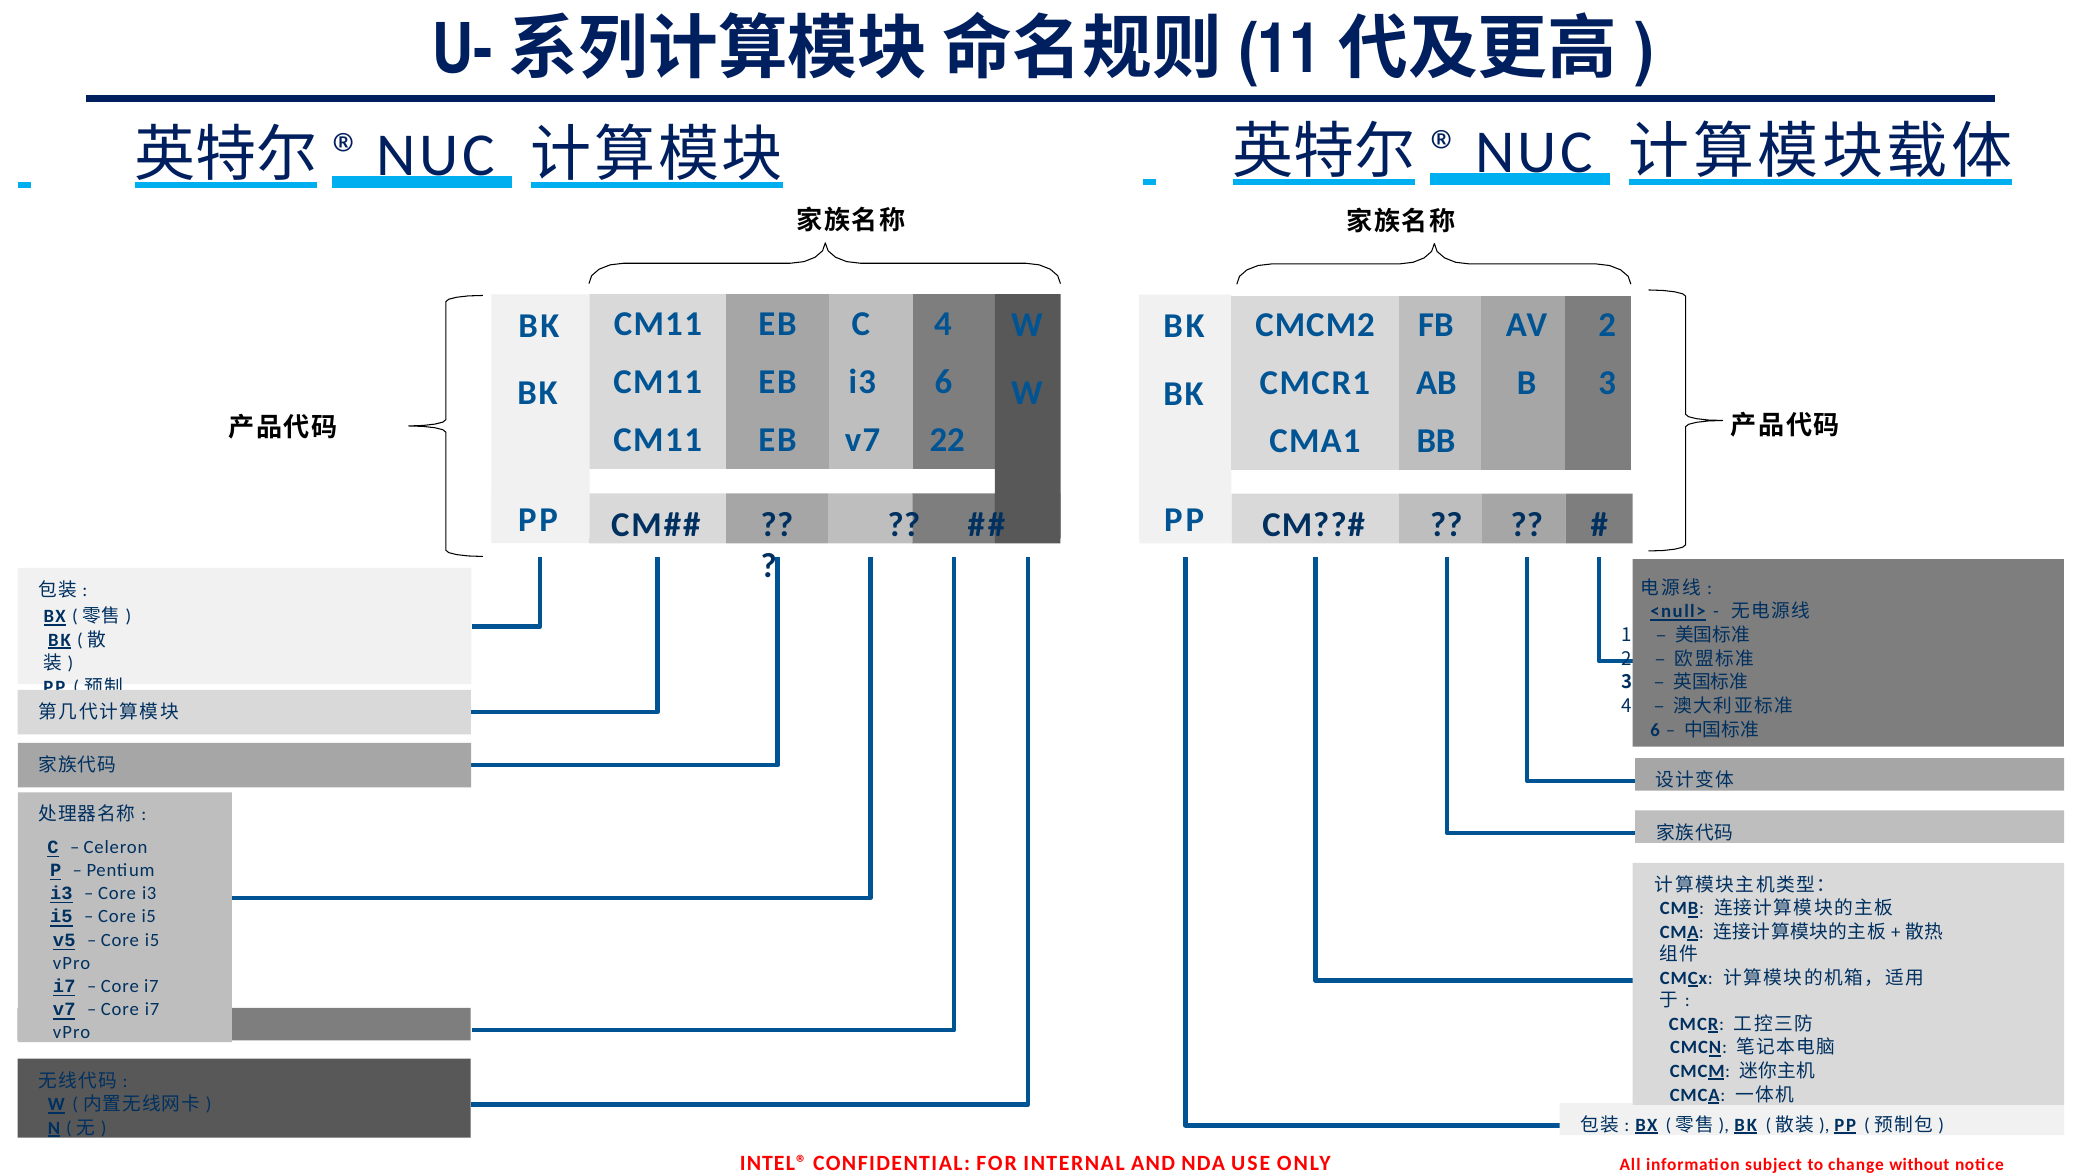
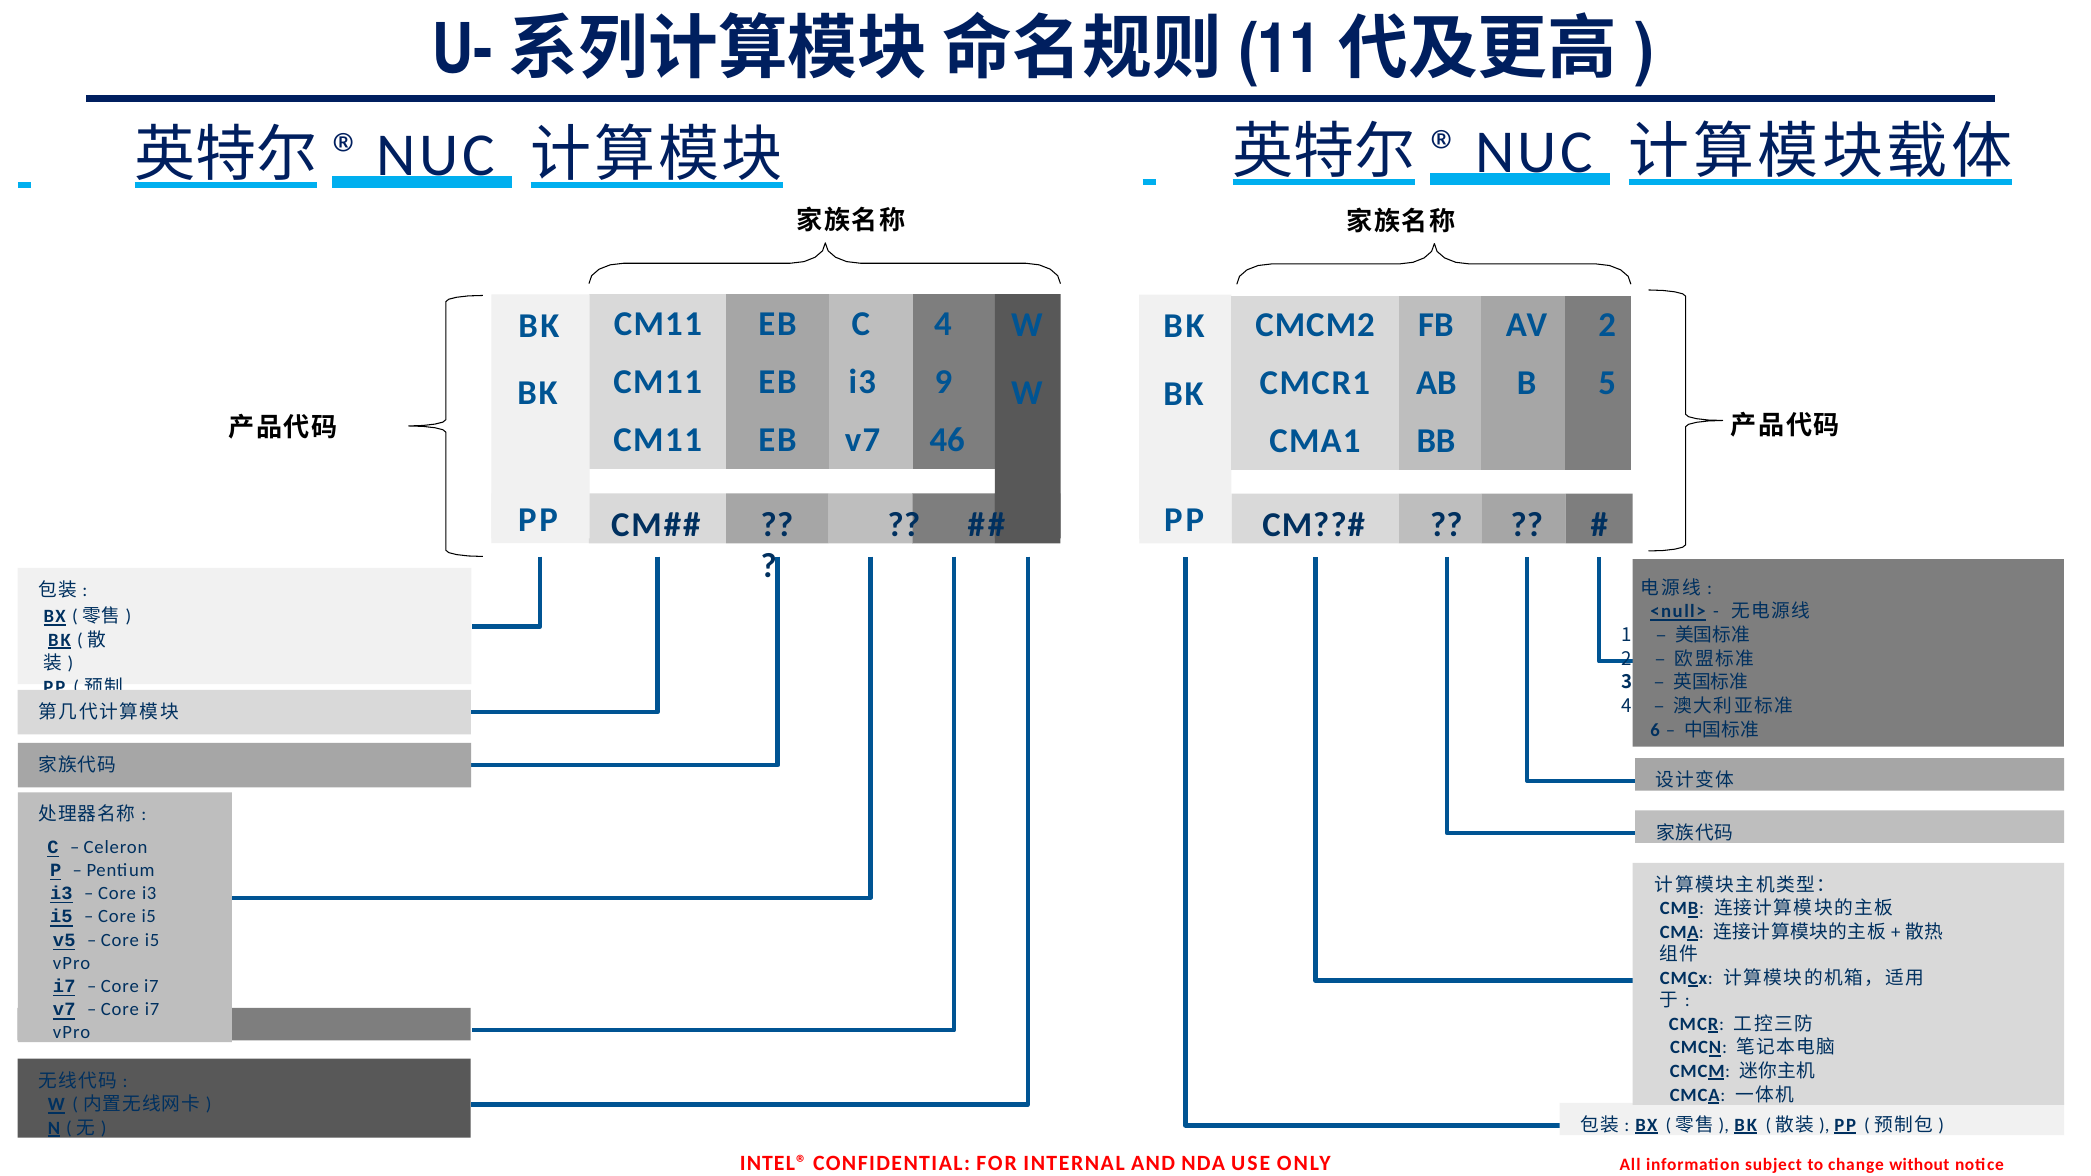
i3 6: 6 -> 9 (943, 382)
B 3: 3 -> 5 (1607, 383)
22: 22 -> 46 (947, 440)
